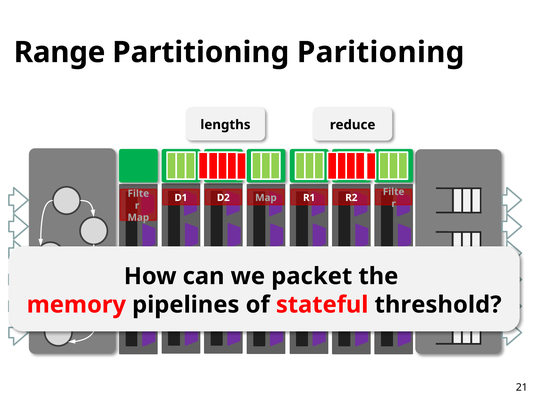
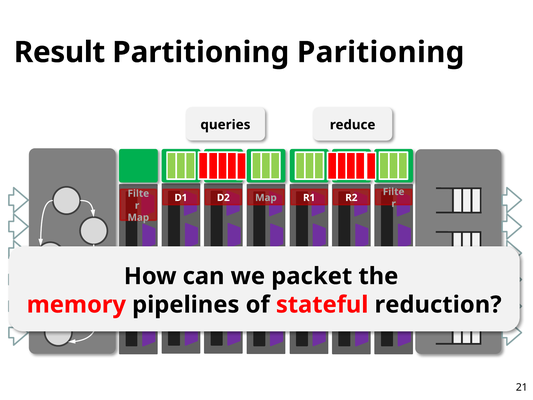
Range: Range -> Result (60, 52)
lengths: lengths -> queries (225, 125)
threshold: threshold -> reduction (438, 305)
